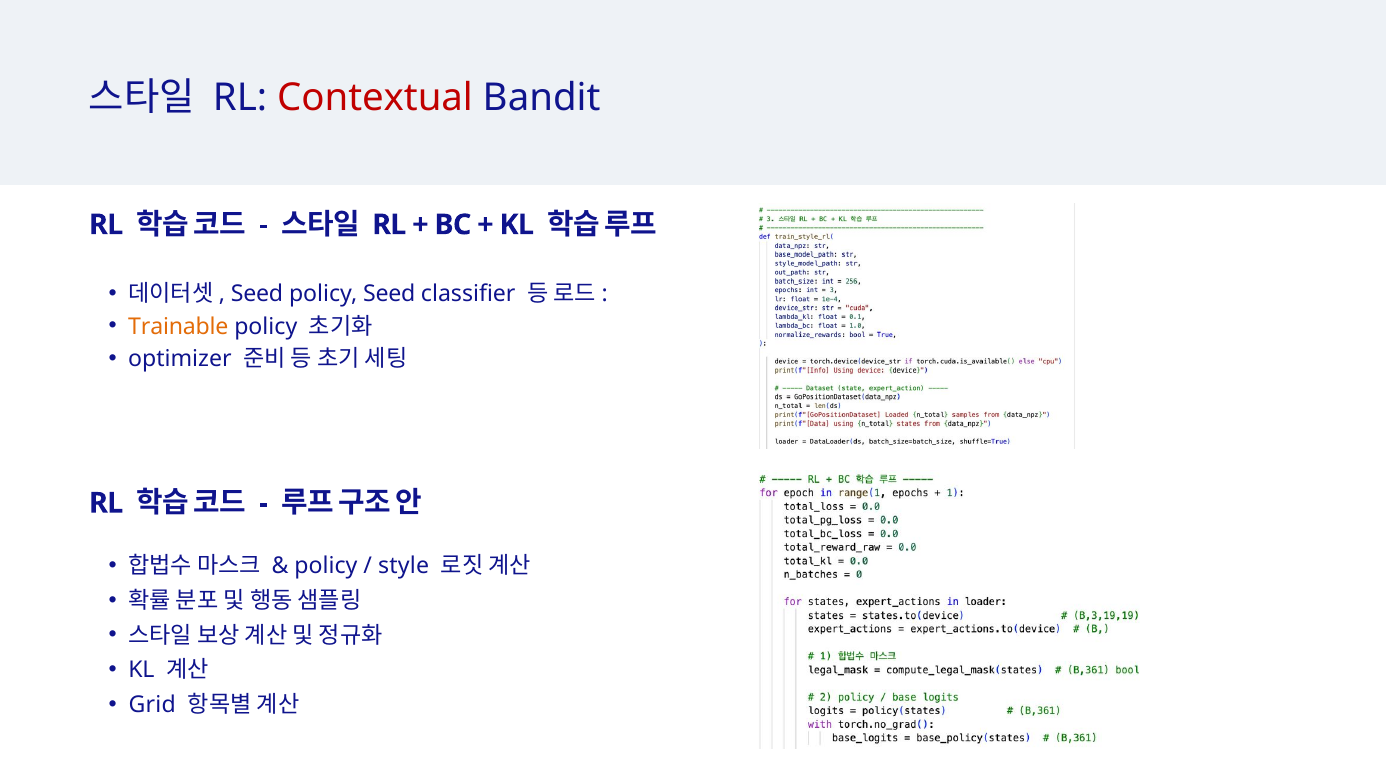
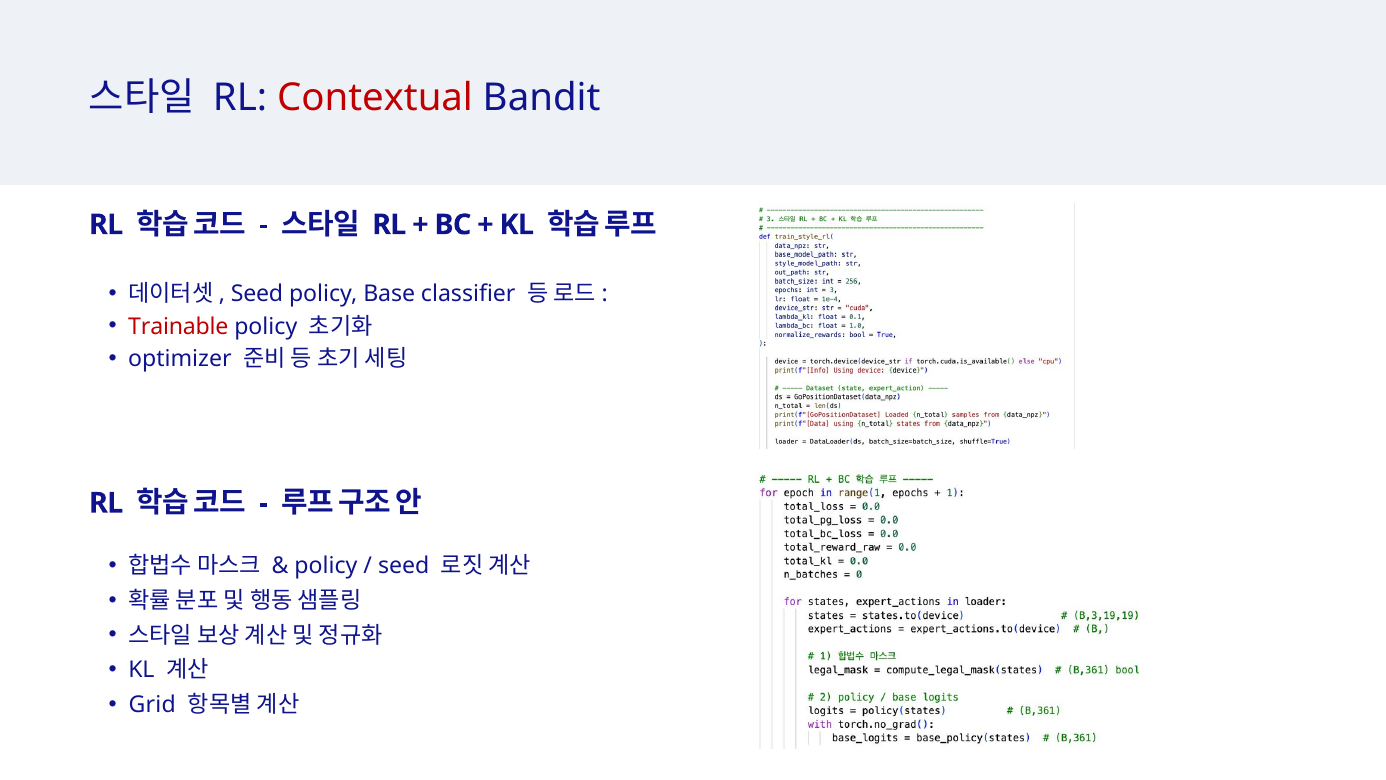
policy Seed: Seed -> Base (389, 294)
Trainable colour: orange -> red (178, 326)
style: style -> seed (404, 566)
